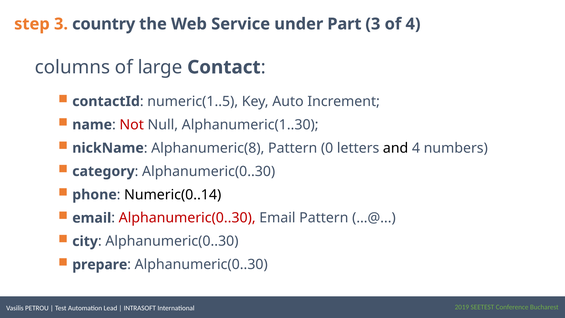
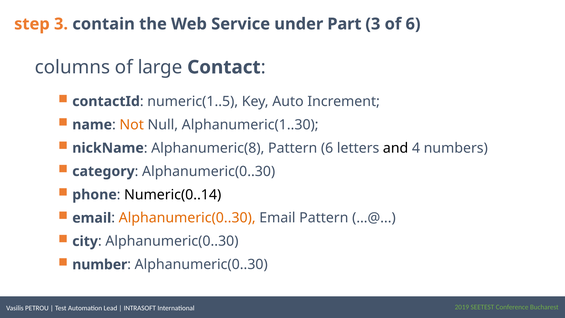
country: country -> contain (104, 24)
of 4: 4 -> 6 (413, 24)
Not colour: red -> orange (132, 125)
Pattern 0: 0 -> 6 (327, 148)
Alphanumeric(0..30 colour: red -> orange (187, 218)
prepare: prepare -> number (100, 264)
